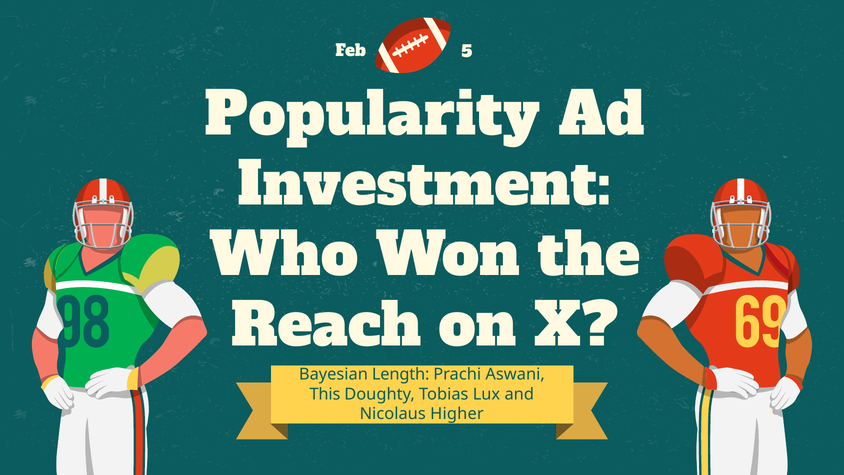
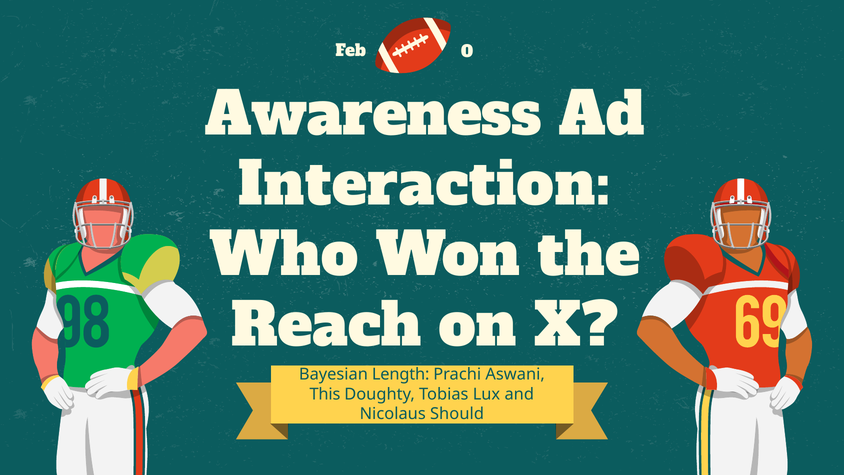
5: 5 -> 0 (467, 52)
Popularity: Popularity -> Awareness (373, 115)
Investment: Investment -> Interaction (424, 185)
Higher: Higher -> Should (457, 414)
